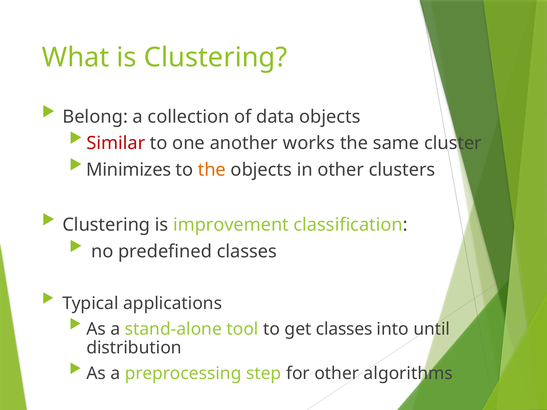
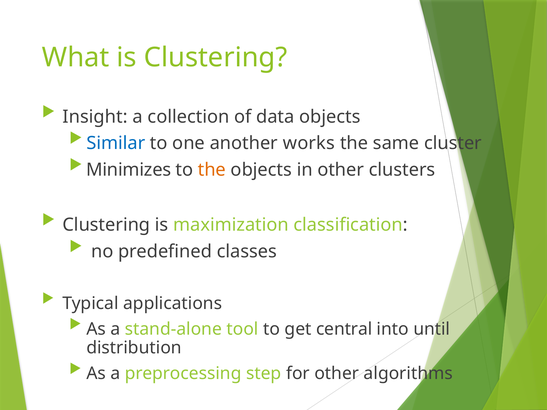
Belong: Belong -> Insight (95, 117)
Similar colour: red -> blue (116, 143)
improvement: improvement -> maximization (231, 225)
get classes: classes -> central (344, 329)
